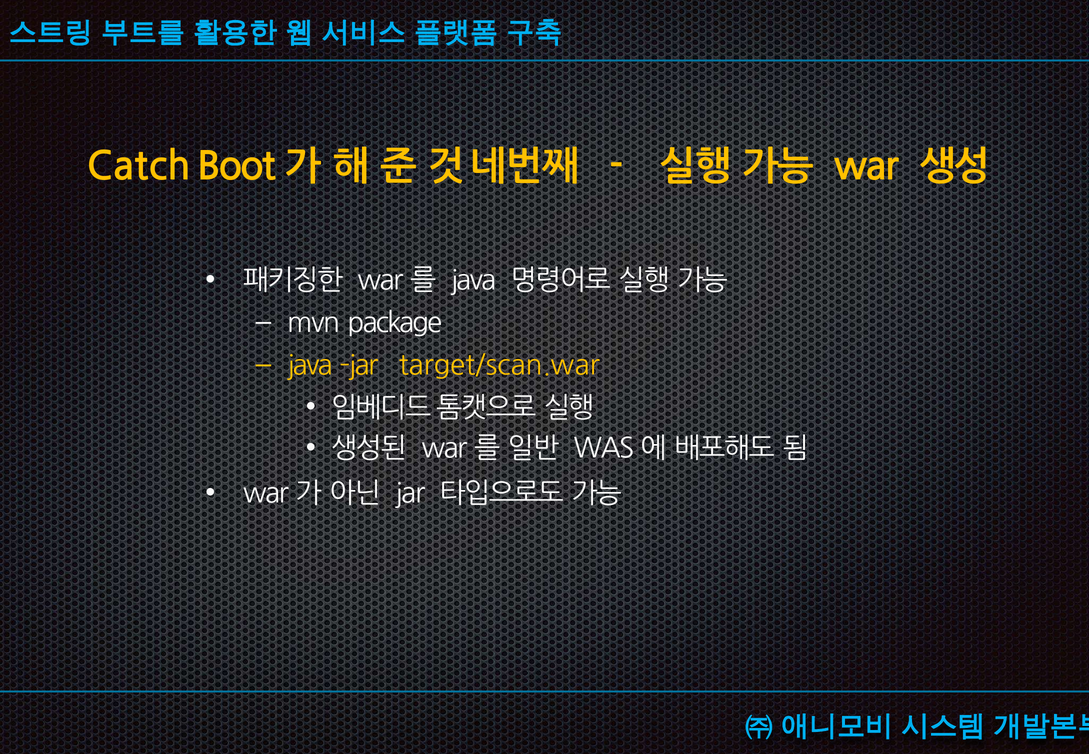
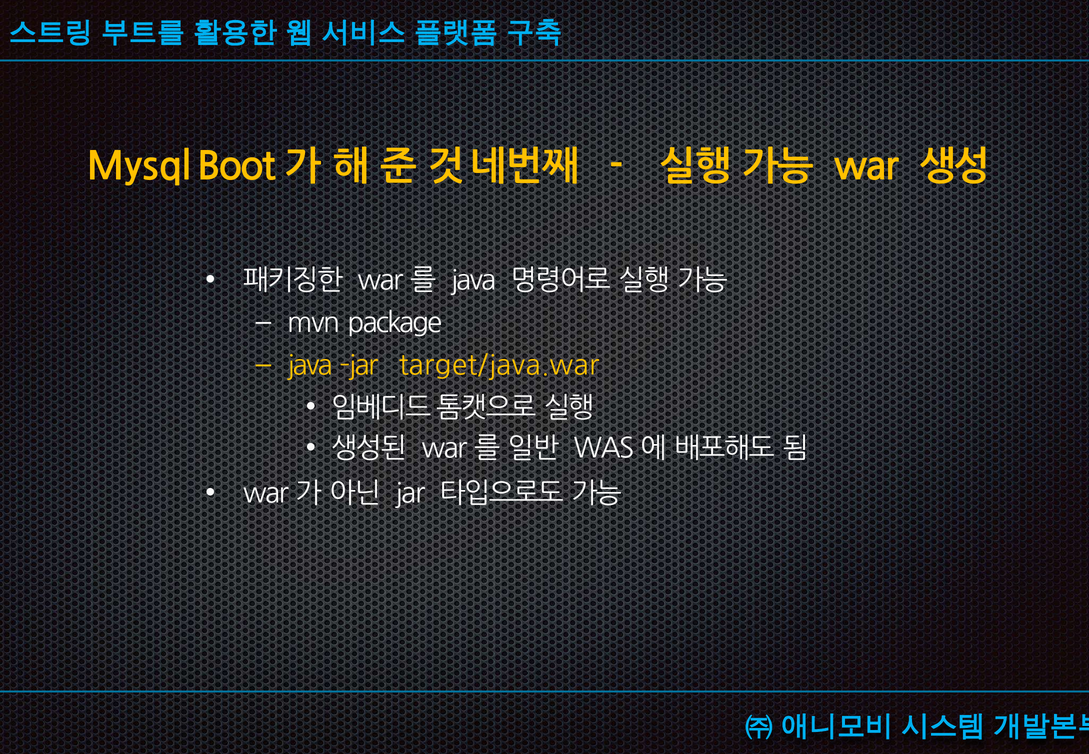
Catch: Catch -> Mysql (139, 167)
target/scan.war: target/scan.war -> target/java.war (499, 365)
